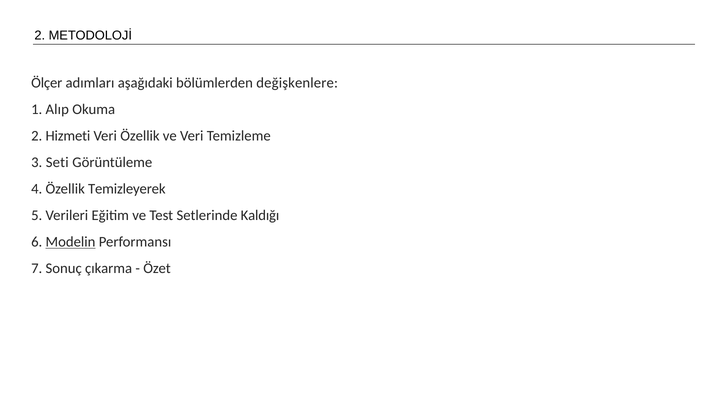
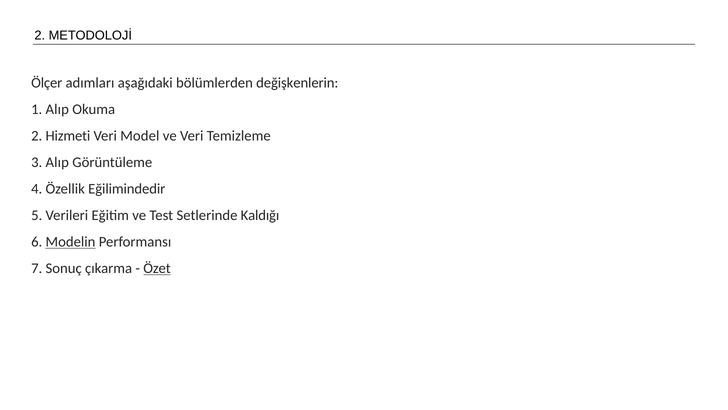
değişkenlere: değişkenlere -> değişkenlerin (297, 83)
Veri Özellik: Özellik -> Model (140, 136)
Seti: Seti -> Alıp (57, 162)
Temizleyerek: Temizleyerek -> Eğilimindedir (127, 189)
Özet underline: none -> present (157, 268)
